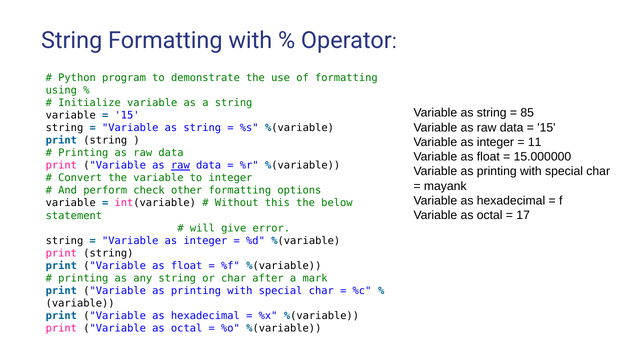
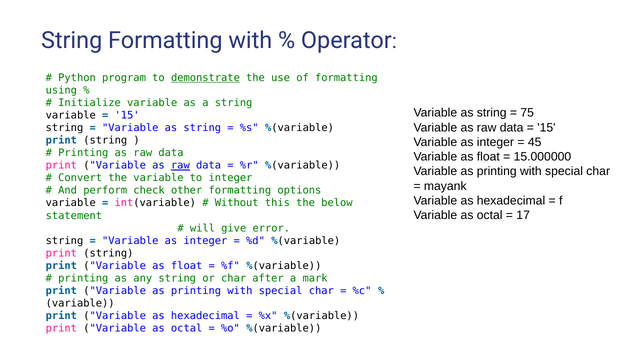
demonstrate underline: none -> present (205, 78)
85: 85 -> 75 (527, 113)
11: 11 -> 45 (535, 142)
